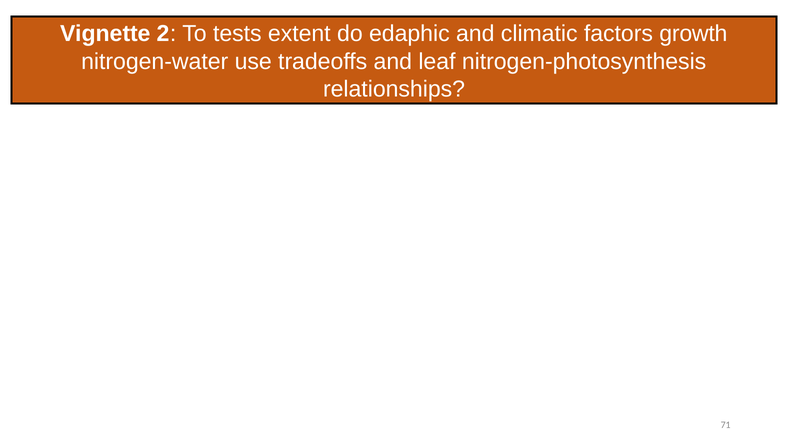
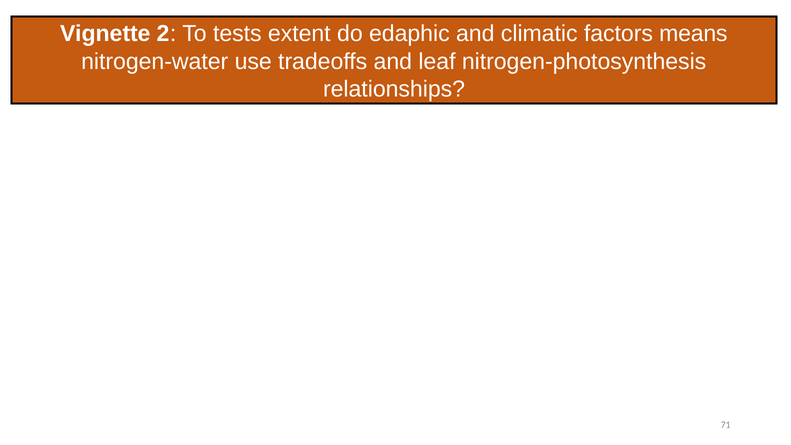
growth: growth -> means (693, 34)
